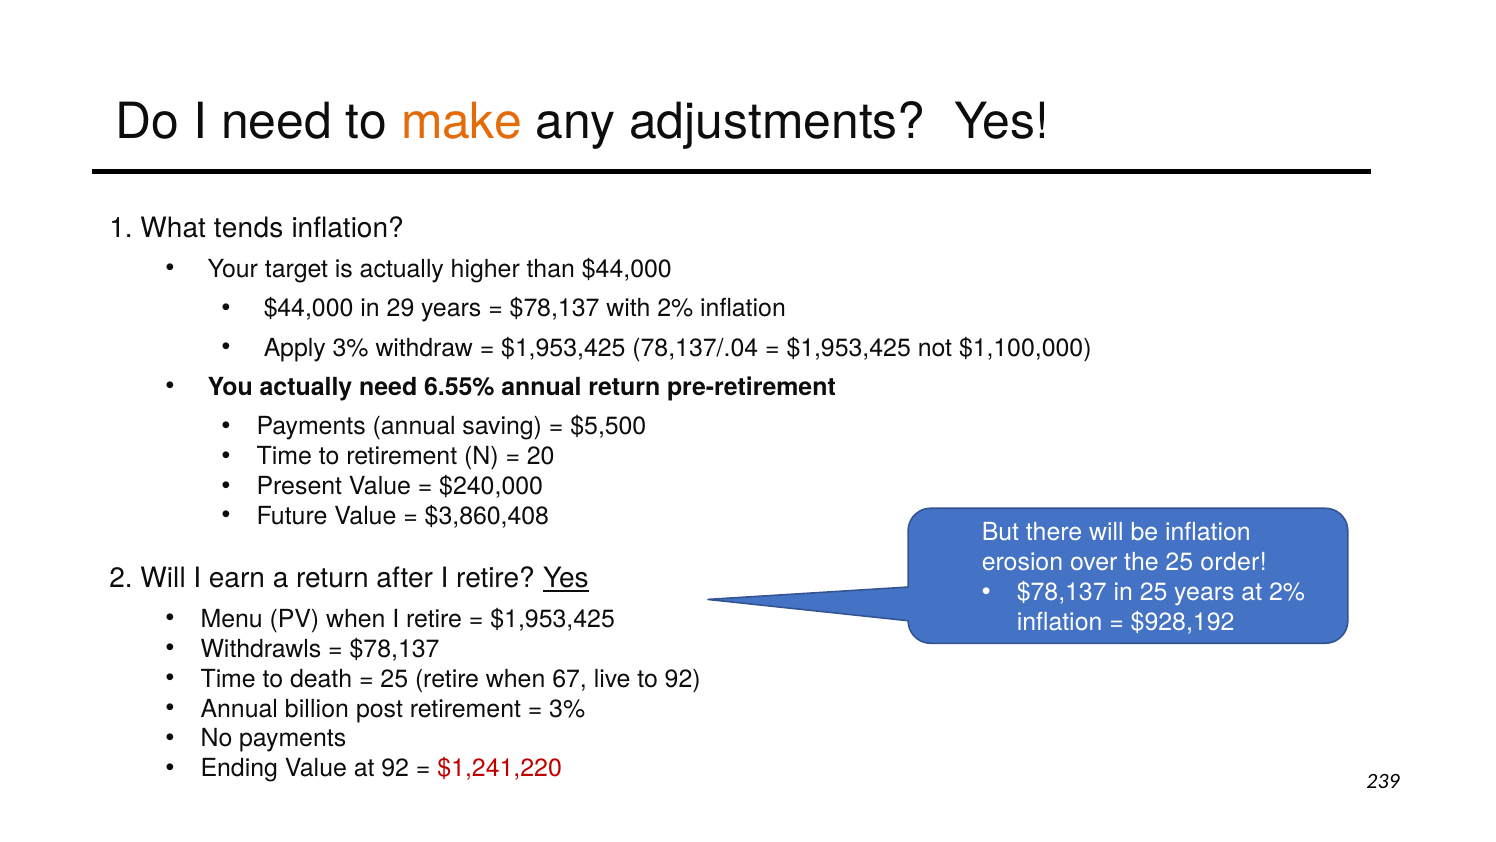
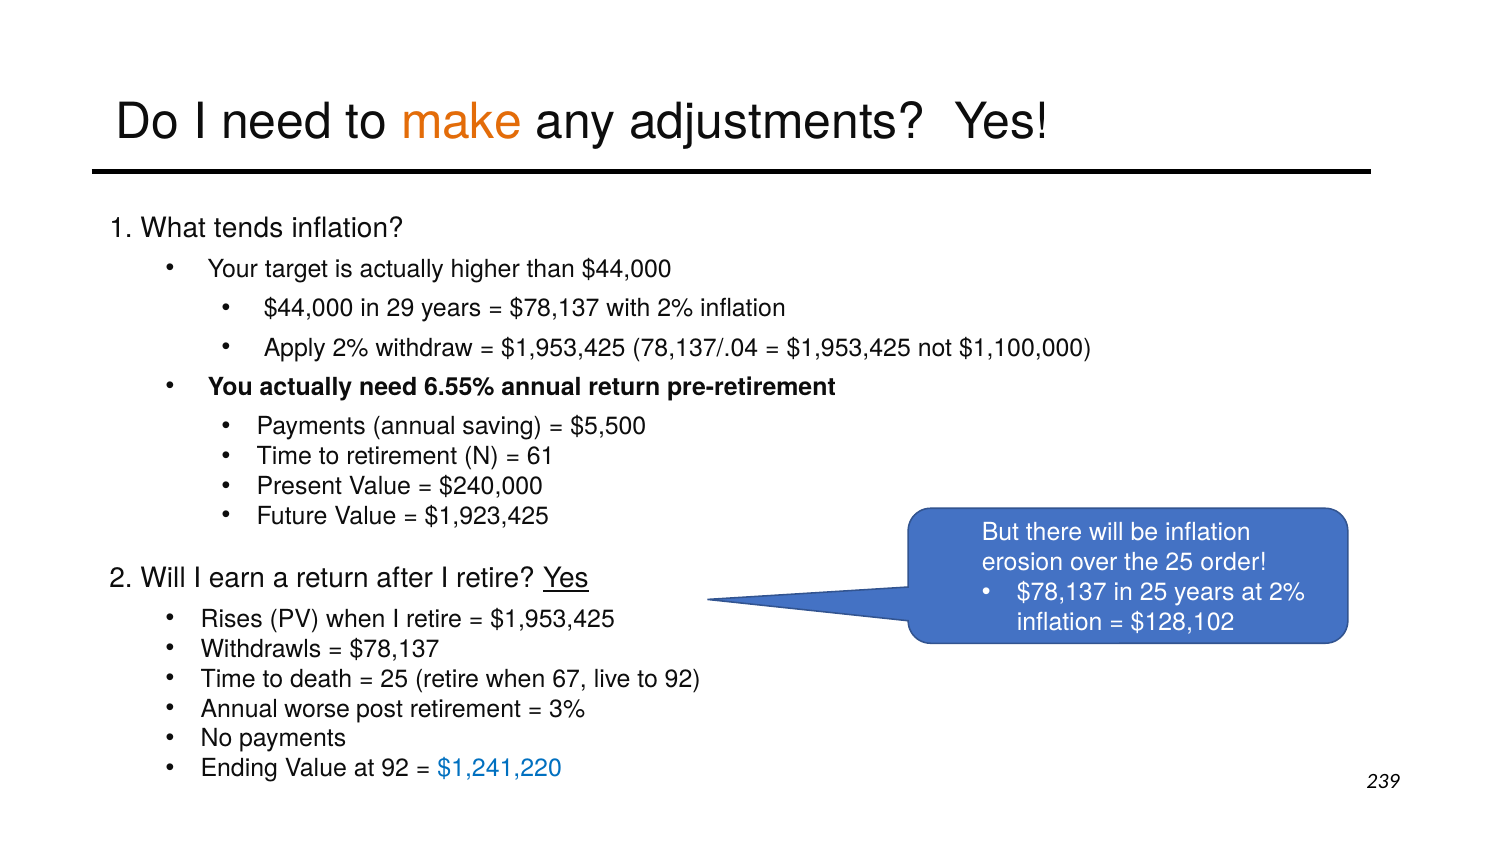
Apply 3%: 3% -> 2% (351, 348)
20: 20 -> 61 (541, 456)
$3,860,408: $3,860,408 -> $1,923,425 (487, 516)
Menu: Menu -> Rises (232, 619)
$928,192: $928,192 -> $128,102 (1183, 622)
billion: billion -> worse (317, 708)
$1,241,220 colour: red -> blue (500, 768)
